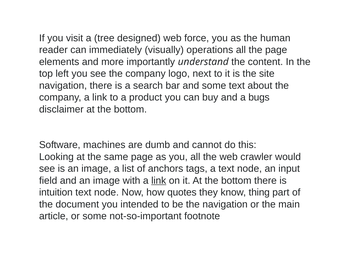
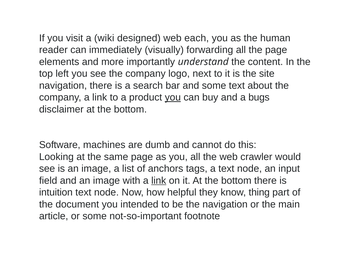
tree: tree -> wiki (104, 38)
force: force -> each (197, 38)
operations: operations -> forwarding (210, 50)
you underline: none -> present (173, 97)
quotes: quotes -> helpful (182, 192)
